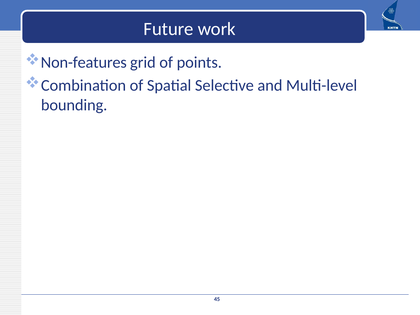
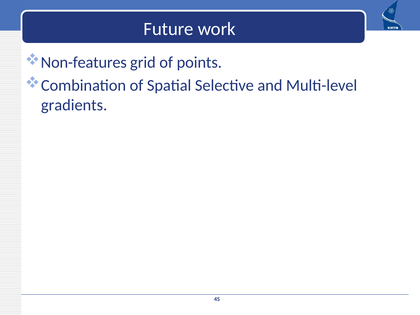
bounding: bounding -> gradients (74, 105)
